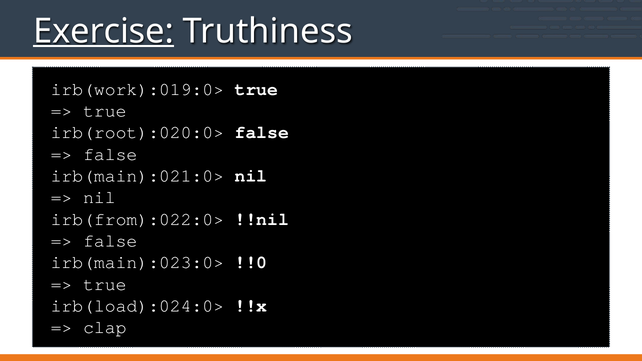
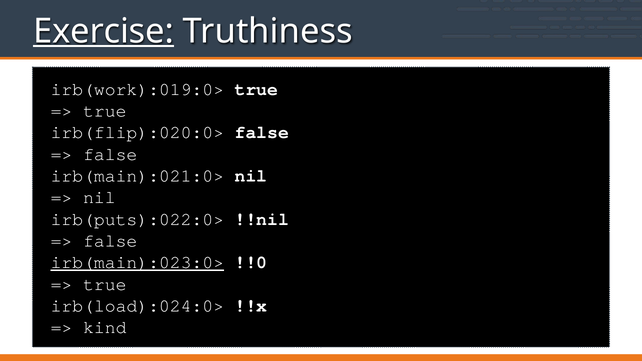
irb(root):020:0>: irb(root):020:0> -> irb(flip):020:0> (137, 133)
irb(from):022:0>: irb(from):022:0> -> irb(puts):022:0> (137, 219)
irb(main):023:0> underline: none -> present (137, 263)
clap: clap -> kind (105, 328)
